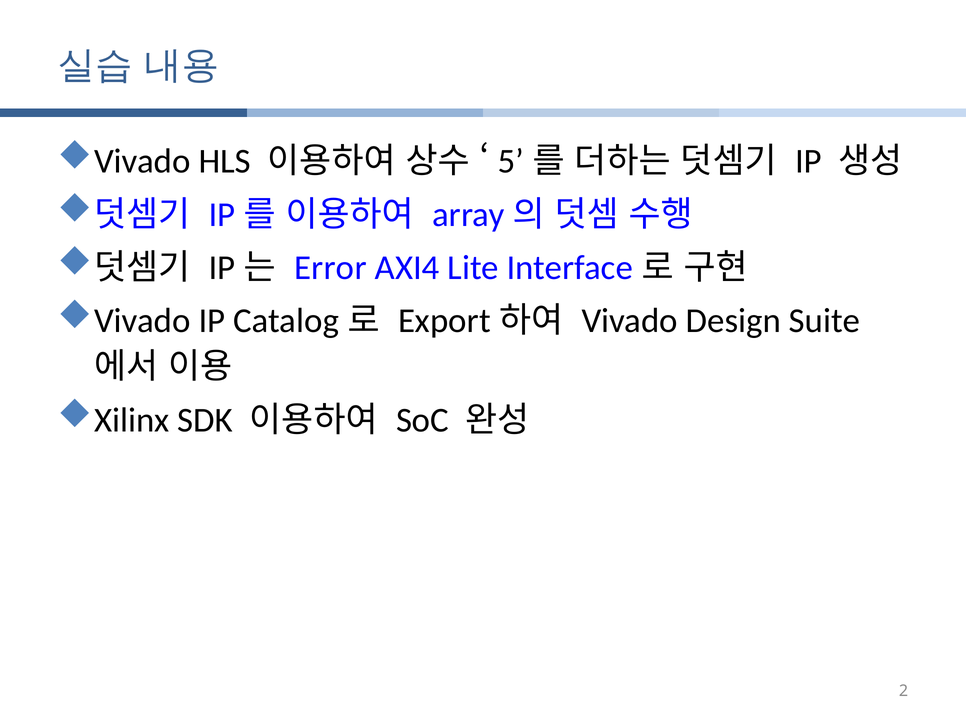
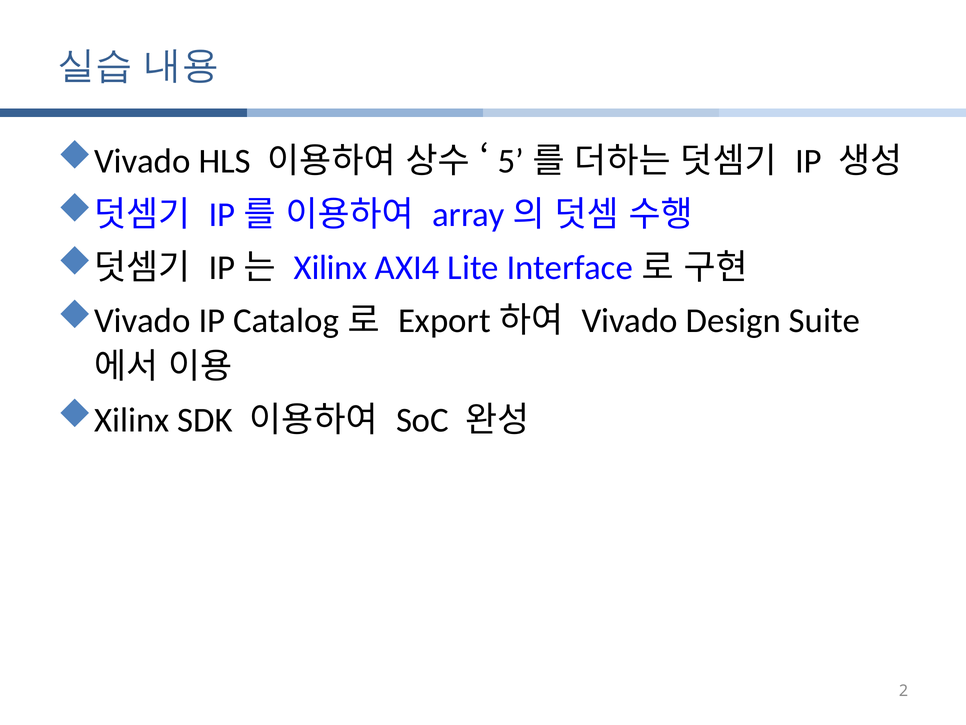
Error: Error -> Xilinx (331, 267)
